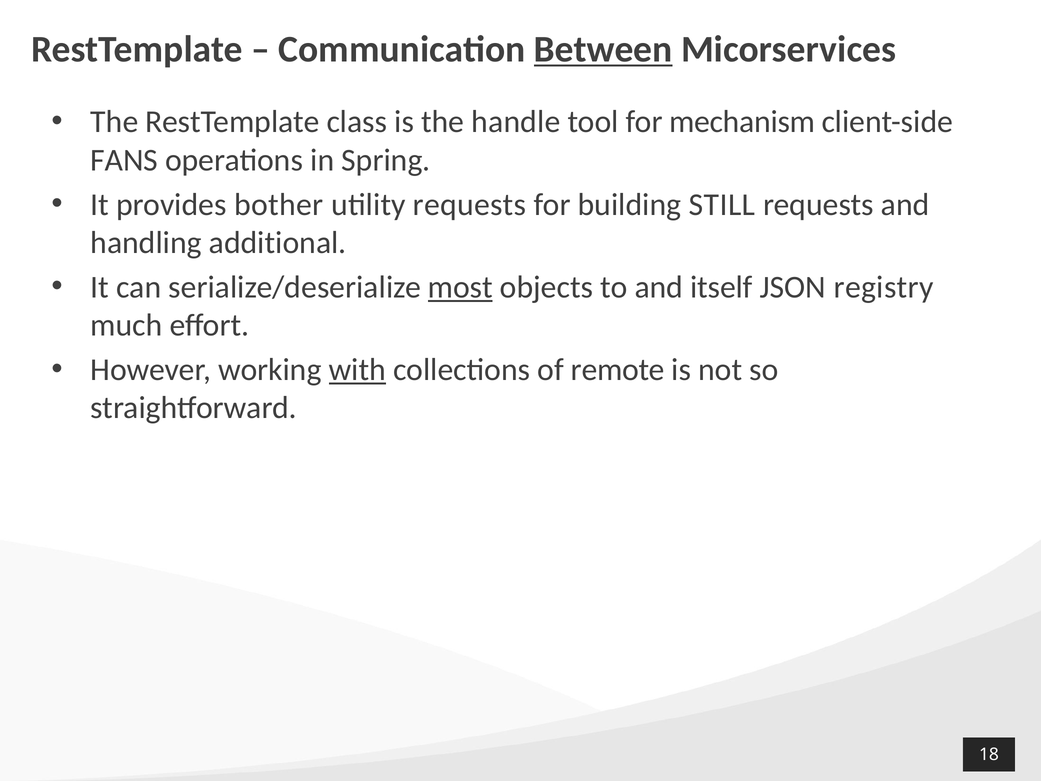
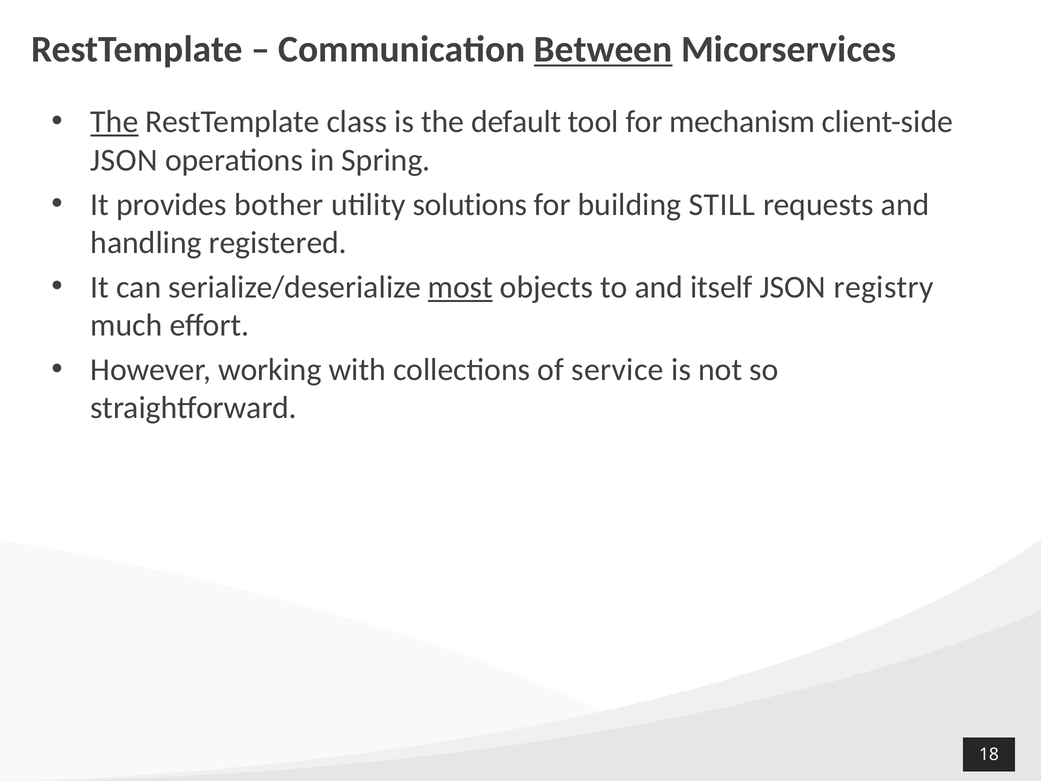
The underline: none -> present (114, 122)
handle: handle -> default (516, 122)
FANS: FANS -> JSON (124, 160)
utility requests: requests -> solutions (470, 204)
additional: additional -> registered (278, 243)
with underline: present -> none (357, 370)
remote: remote -> service (618, 370)
